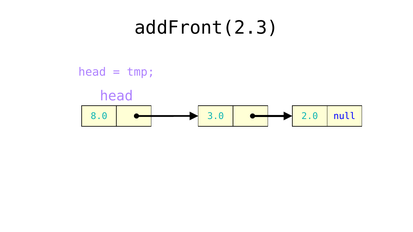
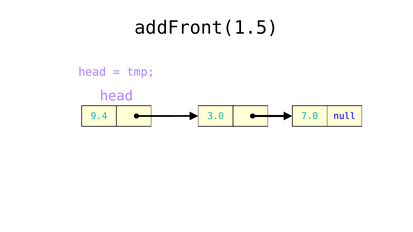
addFront(2.3: addFront(2.3 -> addFront(1.5 (206, 28)
8.0: 8.0 -> 9.4 (99, 116)
2.0: 2.0 -> 7.0 (310, 116)
